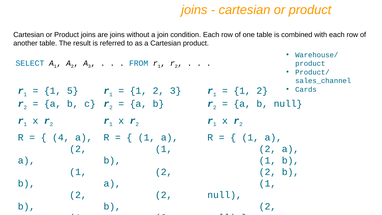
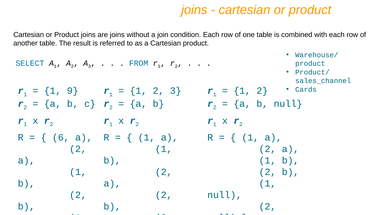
5: 5 -> 9 (73, 91)
4: 4 -> 6 (61, 137)
